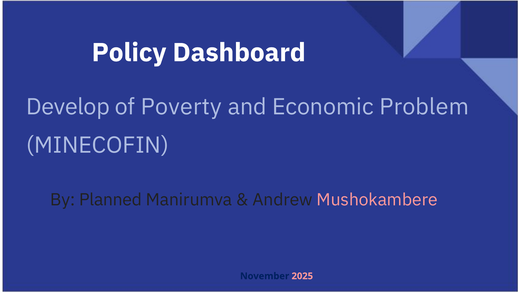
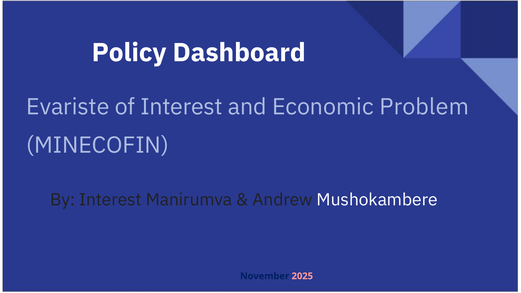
Develop: Develop -> Evariste (68, 107)
of Poverty: Poverty -> Interest (182, 107)
By Planned: Planned -> Interest (110, 200)
Mushokambere colour: pink -> white (377, 200)
